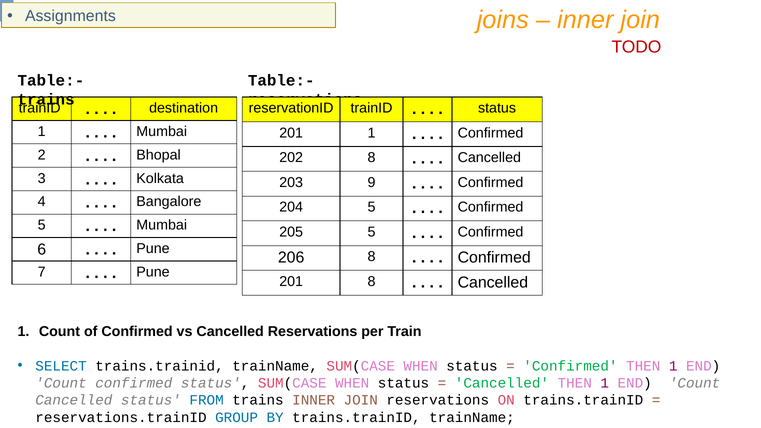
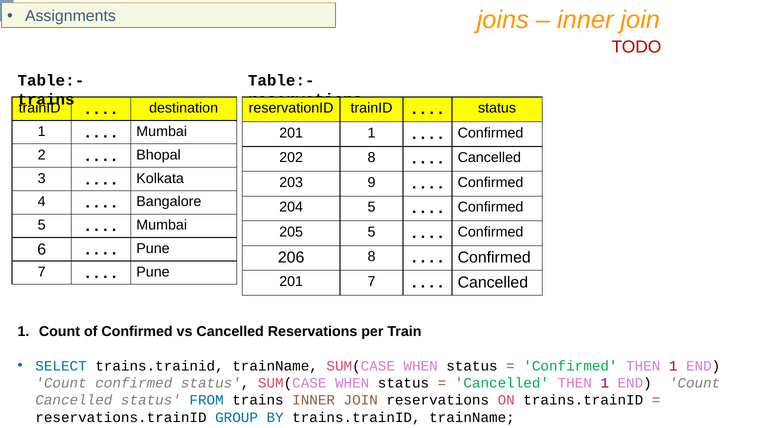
201 8: 8 -> 7 (372, 281)
